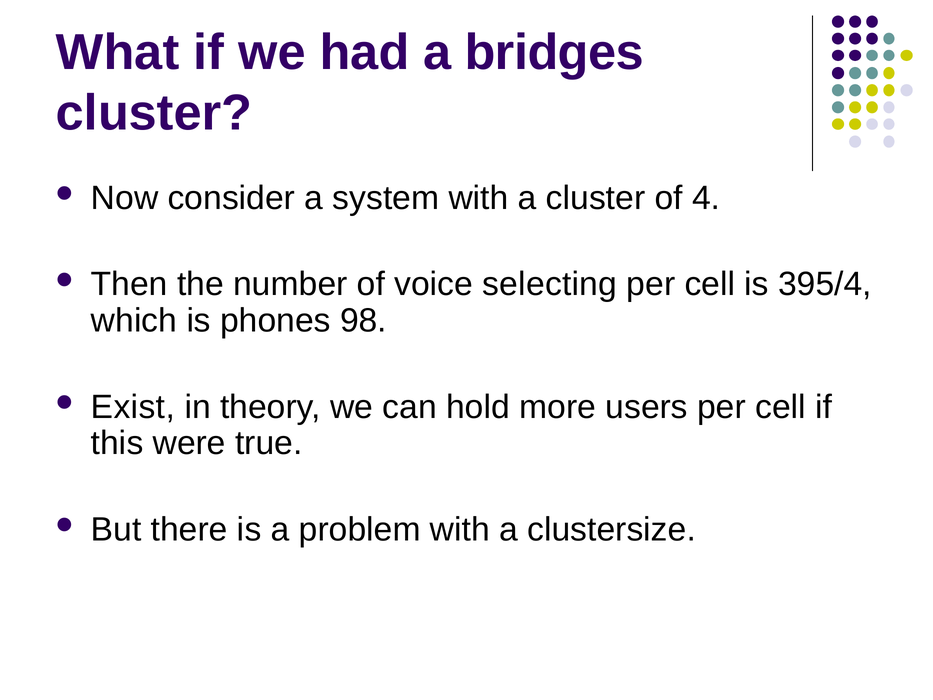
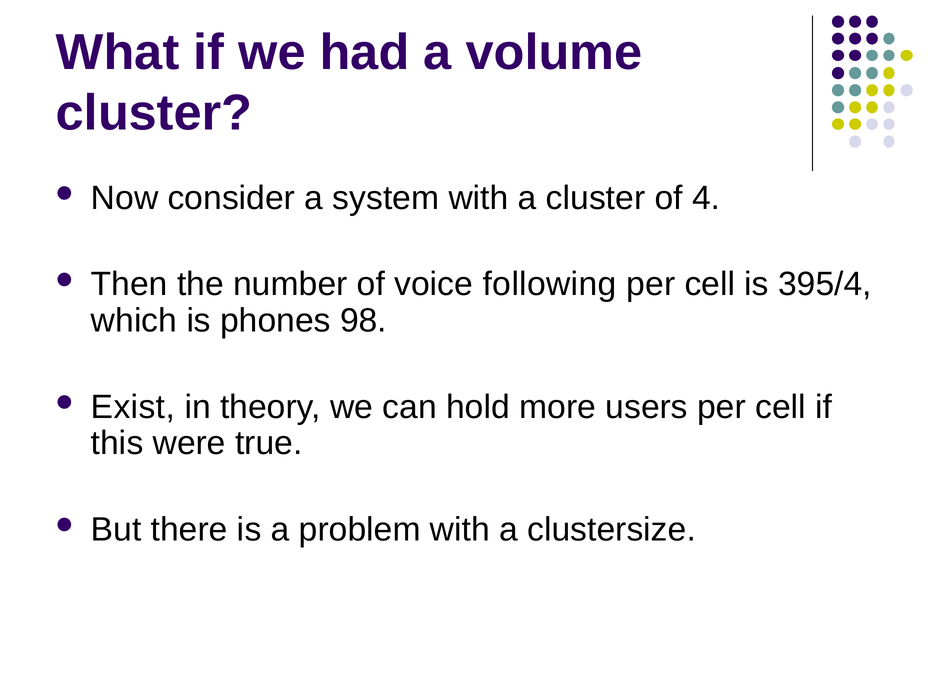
bridges: bridges -> volume (554, 53)
selecting: selecting -> following (550, 284)
